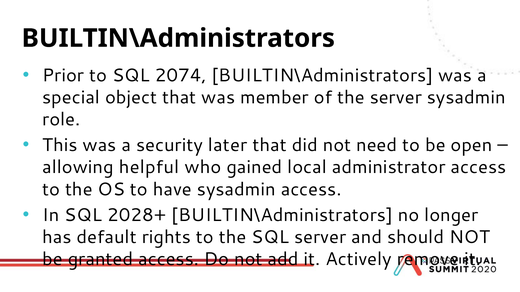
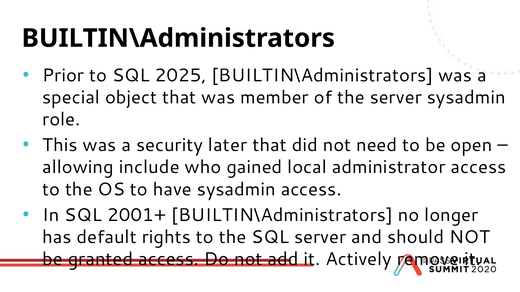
2074: 2074 -> 2025 (181, 75)
helpful: helpful -> include (149, 168)
2028+: 2028+ -> 2001+ (137, 215)
